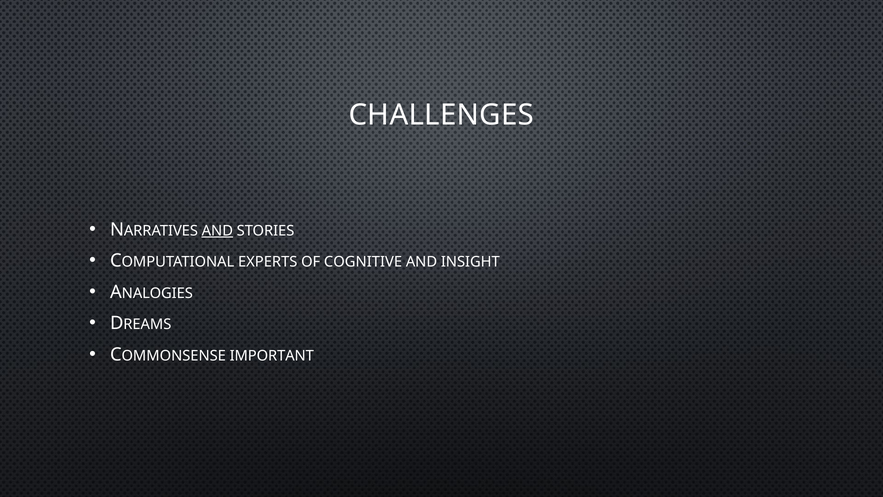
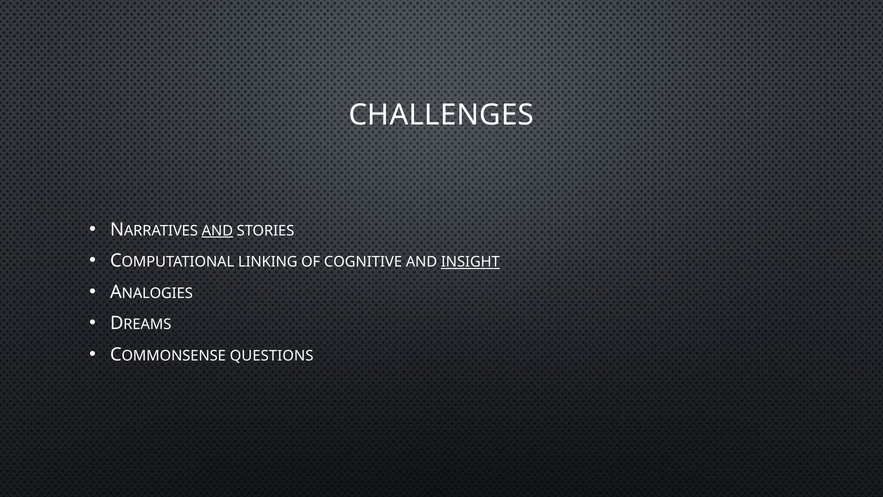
EXPERTS: EXPERTS -> LINKING (268, 262)
INSIGHT underline: none -> present (470, 262)
IMPORTANT: IMPORTANT -> QUESTIONS (272, 356)
